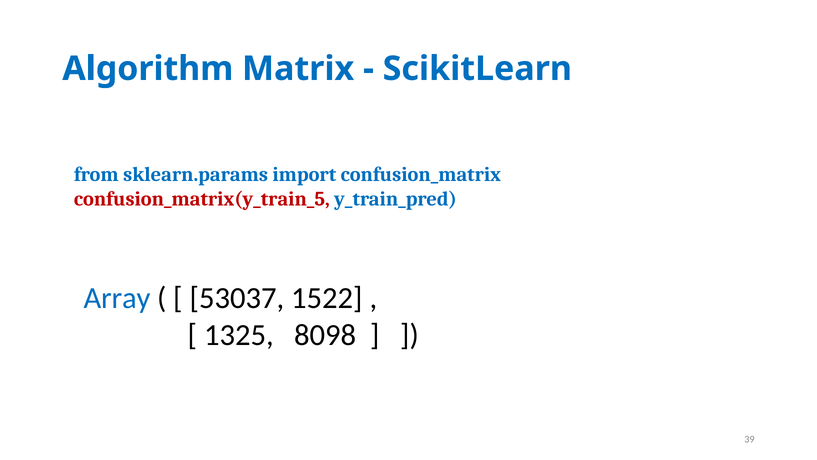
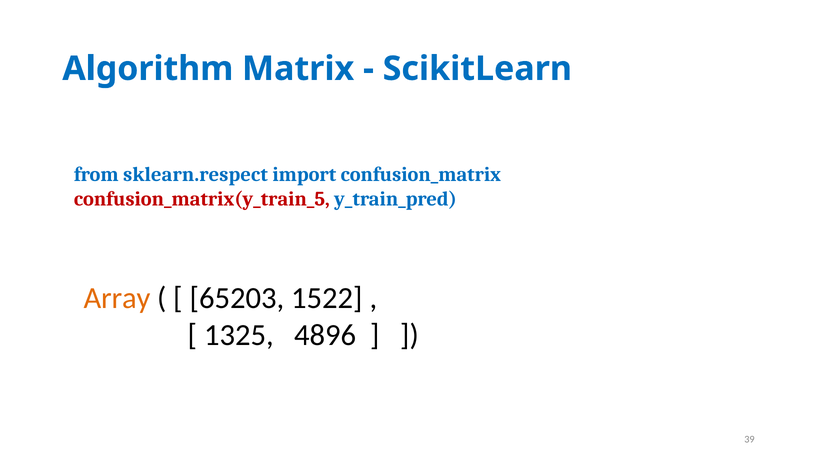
sklearn.params: sklearn.params -> sklearn.respect (196, 174)
Array colour: blue -> orange (117, 298)
53037: 53037 -> 65203 (237, 298)
8098: 8098 -> 4896 (325, 335)
